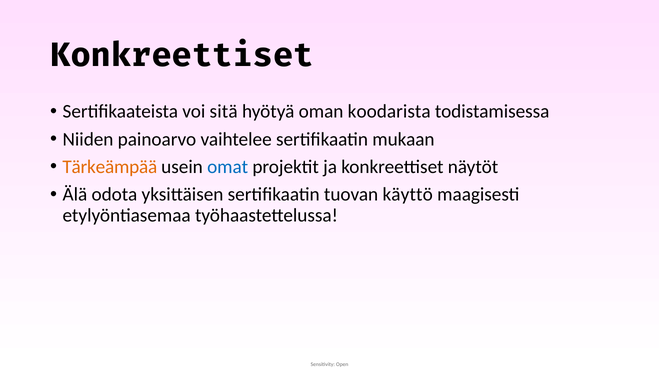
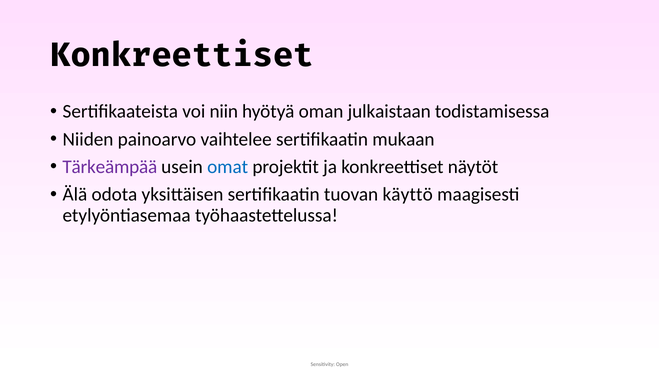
sitä: sitä -> niin (224, 111)
koodarista: koodarista -> julkaistaan (389, 111)
Tärkeämpää colour: orange -> purple (110, 167)
